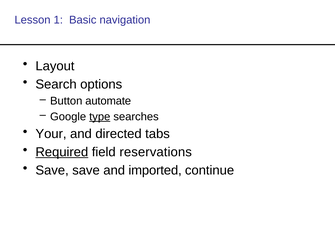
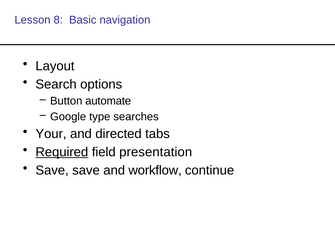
1: 1 -> 8 (58, 20)
type underline: present -> none (100, 117)
reservations: reservations -> presentation (156, 152)
imported: imported -> workflow (155, 171)
